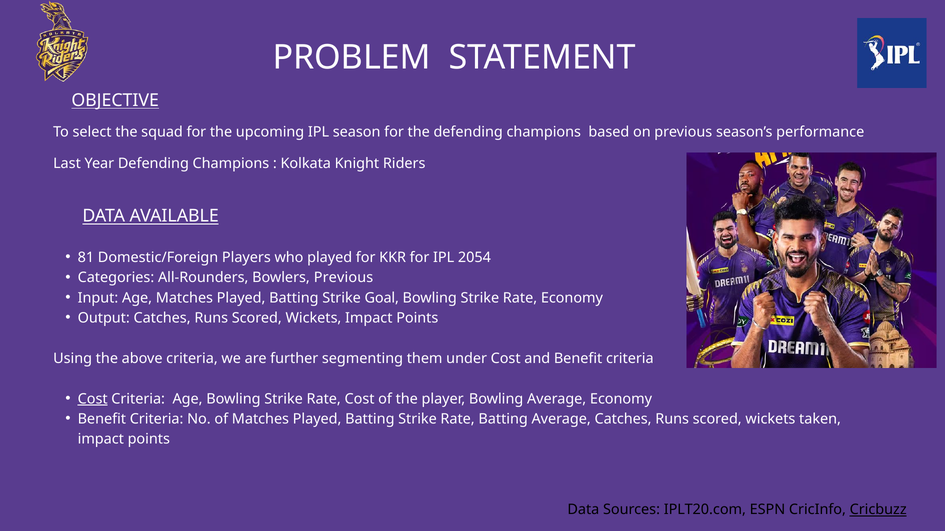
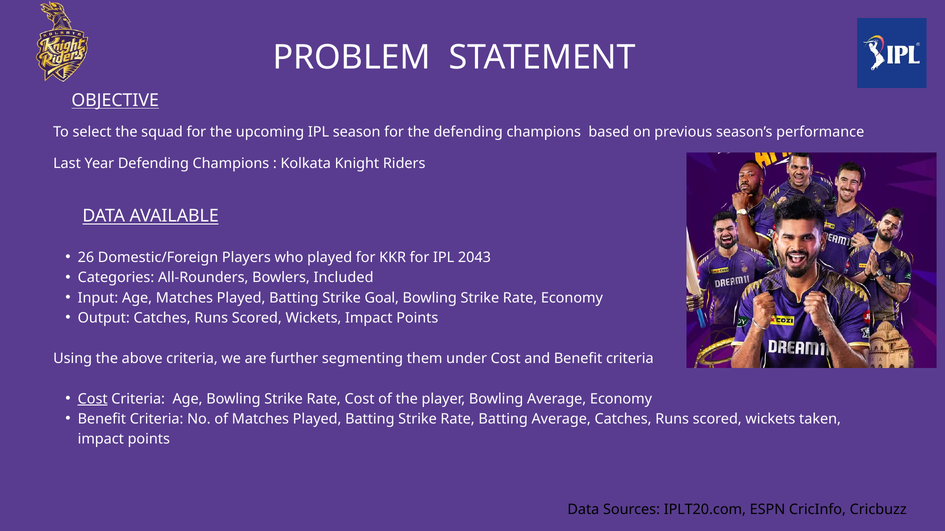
81: 81 -> 26 (86, 258)
2054: 2054 -> 2043 (474, 258)
Bowlers Previous: Previous -> Included (344, 278)
Cricbuzz underline: present -> none (878, 510)
